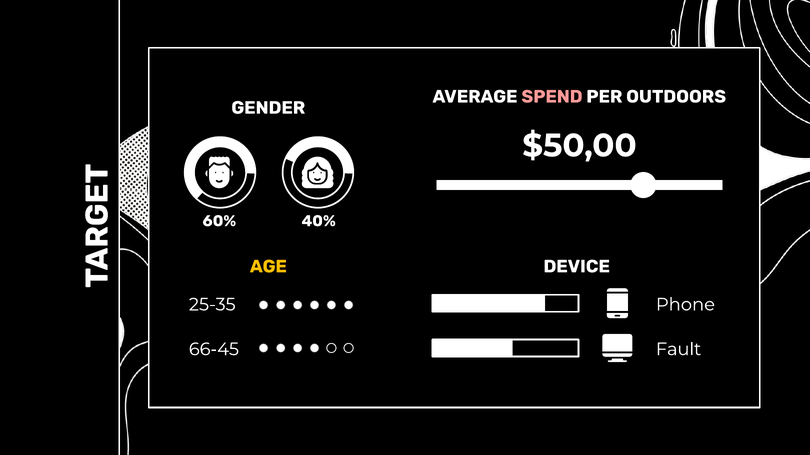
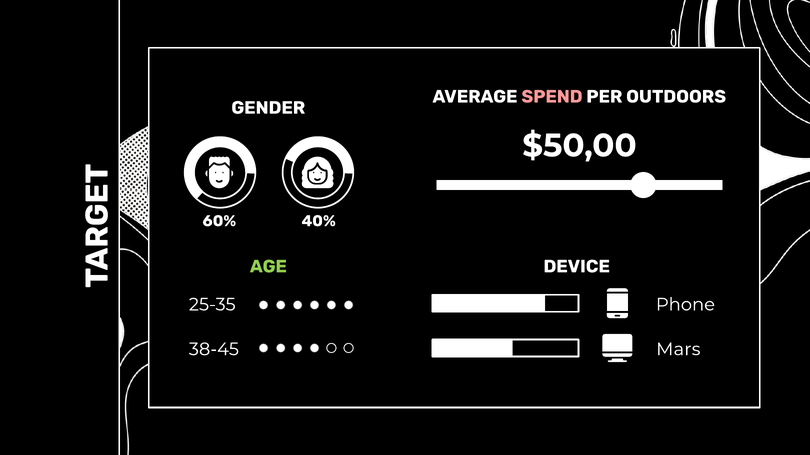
AGE colour: yellow -> light green (268, 267)
66-45: 66-45 -> 38-45 (214, 350)
Fault: Fault -> Mars (678, 350)
